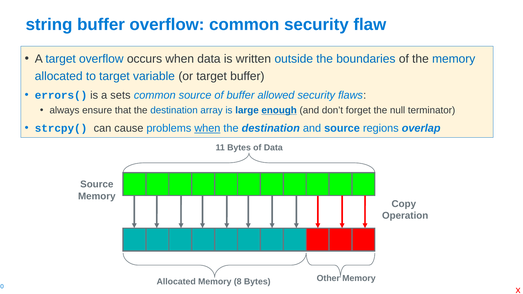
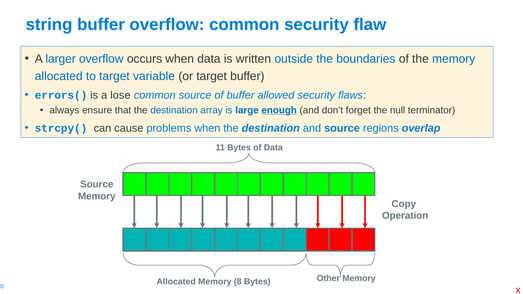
A target: target -> larger (61, 59)
sets: sets -> lose (120, 95)
when underline: present -> none (207, 128)
